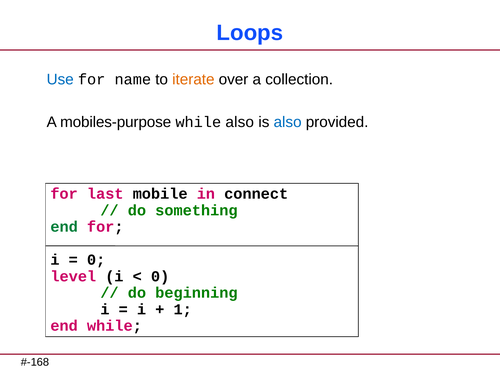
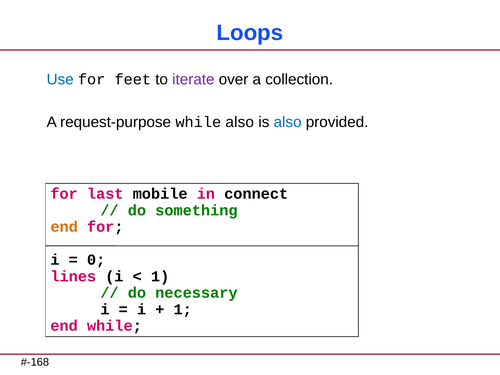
name: name -> feet (133, 79)
iterate colour: orange -> purple (193, 79)
mobiles-purpose: mobiles-purpose -> request-purpose (116, 122)
end colour: green -> orange (64, 227)
level: level -> lines (73, 276)
0: 0 -> 1 (160, 276)
beginning: beginning -> necessary (196, 293)
